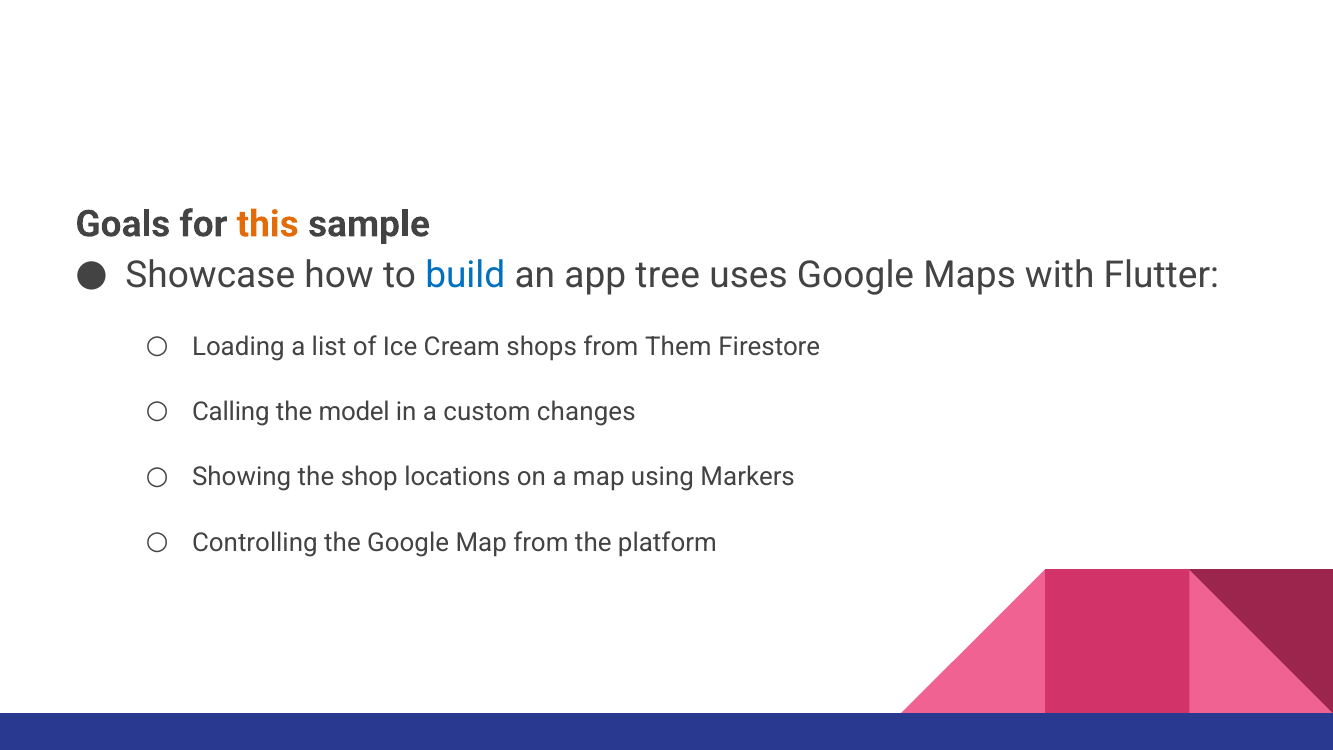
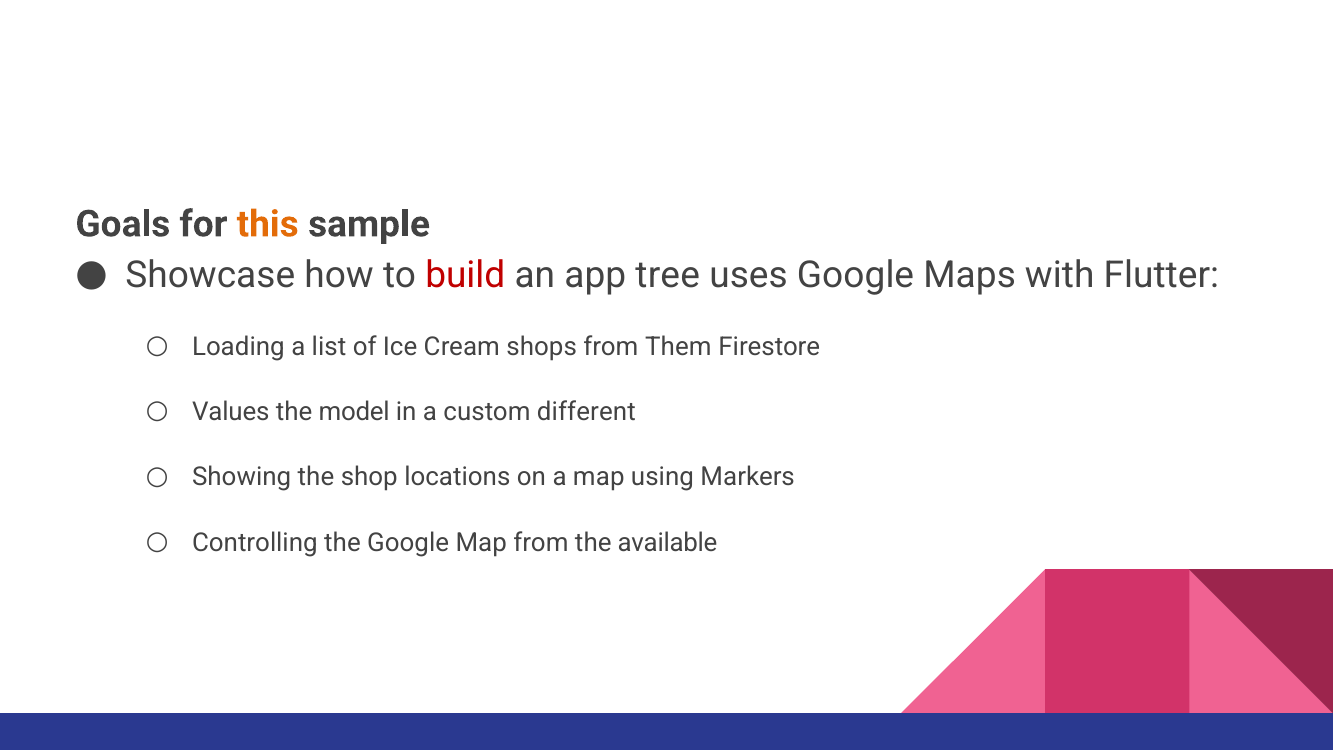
build colour: blue -> red (465, 275)
Calling: Calling -> Values (231, 412)
changes: changes -> different (586, 412)
platform: platform -> available (668, 542)
